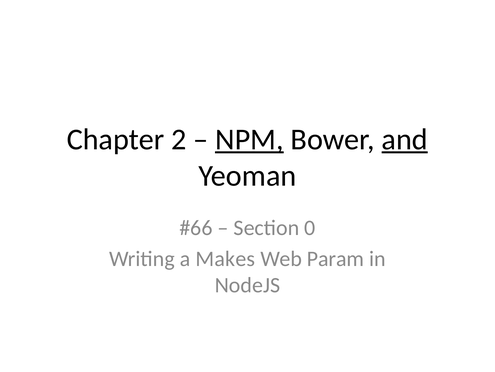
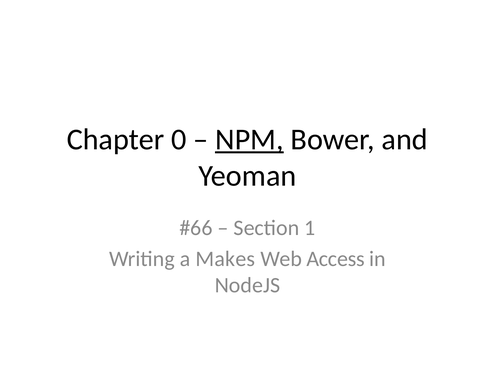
2: 2 -> 0 (179, 139)
and underline: present -> none (405, 139)
0: 0 -> 1 (310, 228)
Param: Param -> Access (336, 258)
